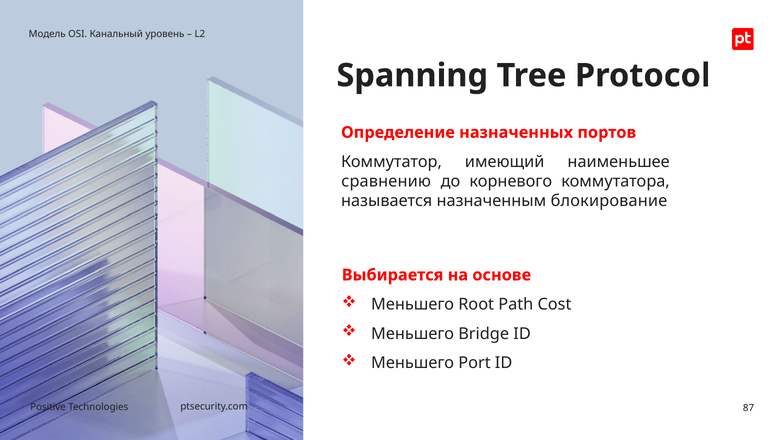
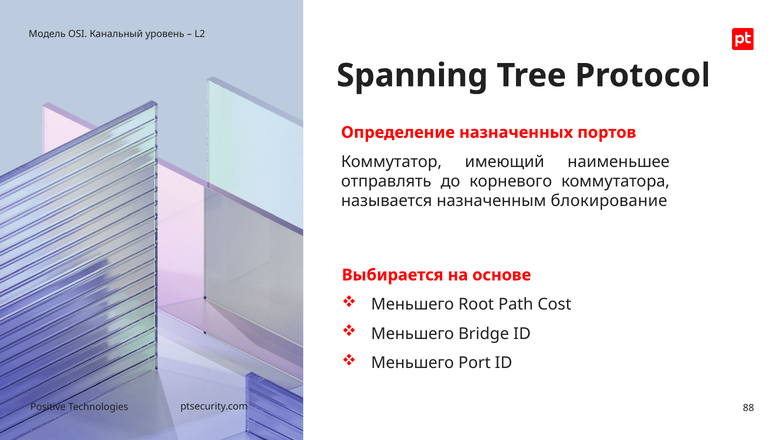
сравнению: сравнению -> отправлять (386, 181)
87: 87 -> 88 (749, 408)
